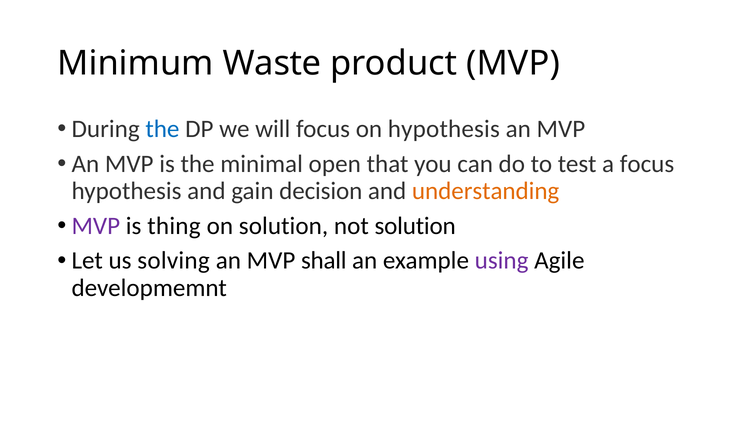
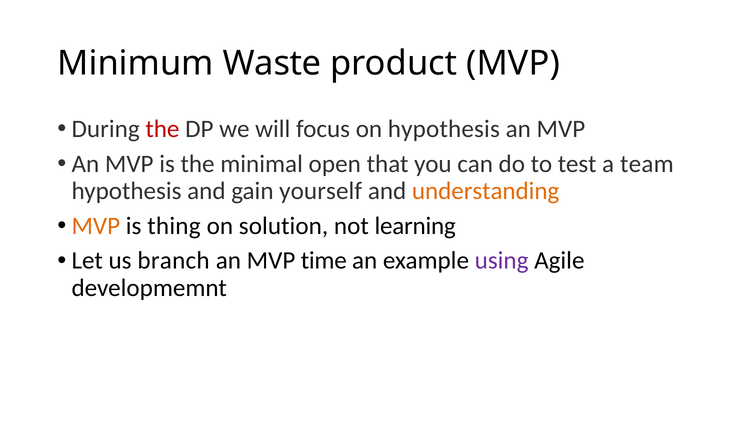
the colour: blue -> red (162, 129)
a focus: focus -> team (647, 164)
decision: decision -> yourself (321, 191)
MVP colour: purple -> orange (96, 226)
not solution: solution -> learning (415, 226)
solving: solving -> branch (174, 261)
shall: shall -> time (324, 261)
